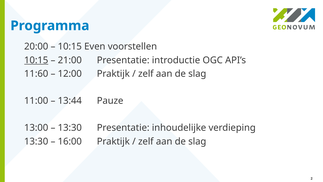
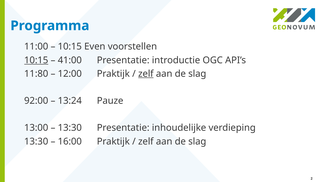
20:00: 20:00 -> 11:00 (36, 47)
21:00: 21:00 -> 41:00 (70, 60)
11:60: 11:60 -> 11:80 (36, 74)
zelf underline: none -> present (146, 74)
11:00: 11:00 -> 92:00 (36, 101)
13:44: 13:44 -> 13:24 (70, 101)
